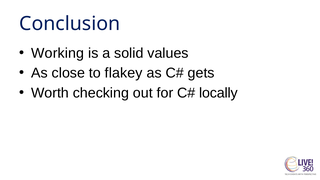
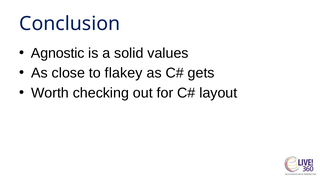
Working: Working -> Agnostic (58, 53)
locally: locally -> layout (218, 93)
